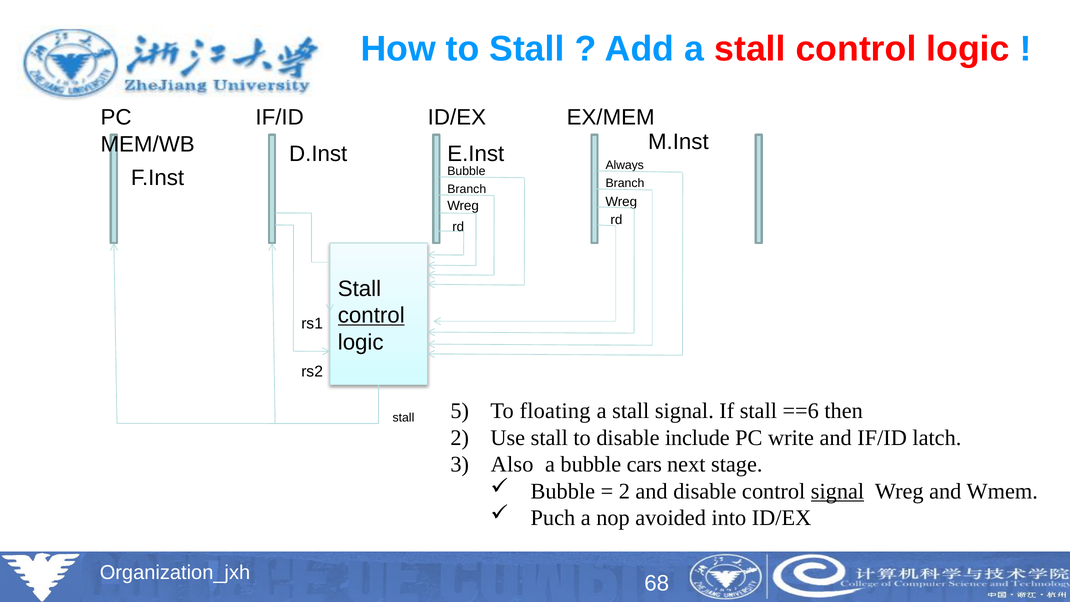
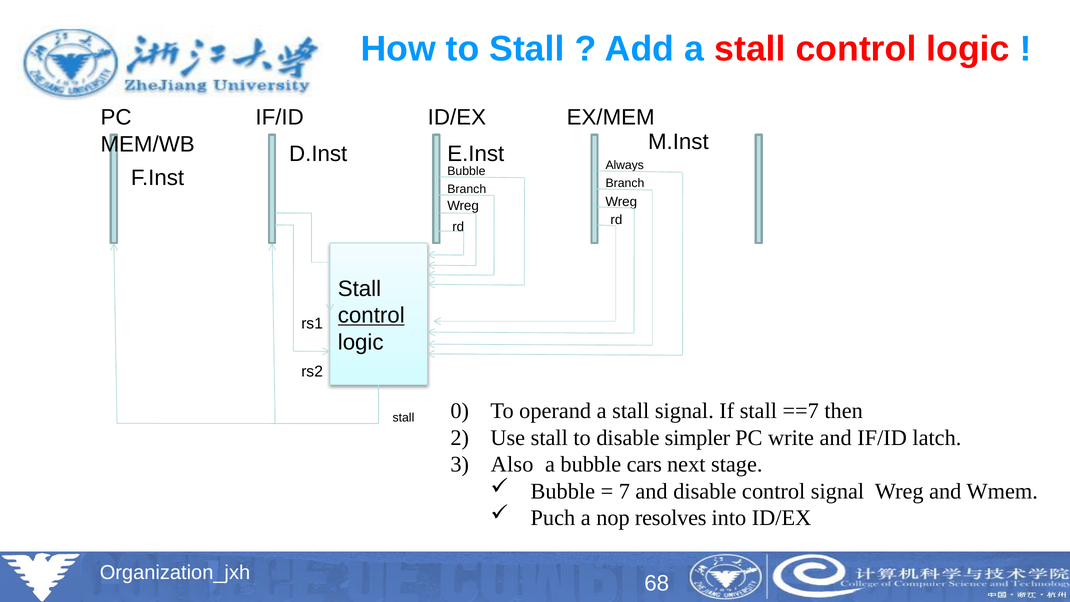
5: 5 -> 0 (460, 411)
floating: floating -> operand (555, 411)
==6: ==6 -> ==7 (801, 411)
include: include -> simpler (697, 438)
2: 2 -> 7 (624, 491)
signal underline: present -> none (837, 491)
avoided: avoided -> resolves (671, 518)
